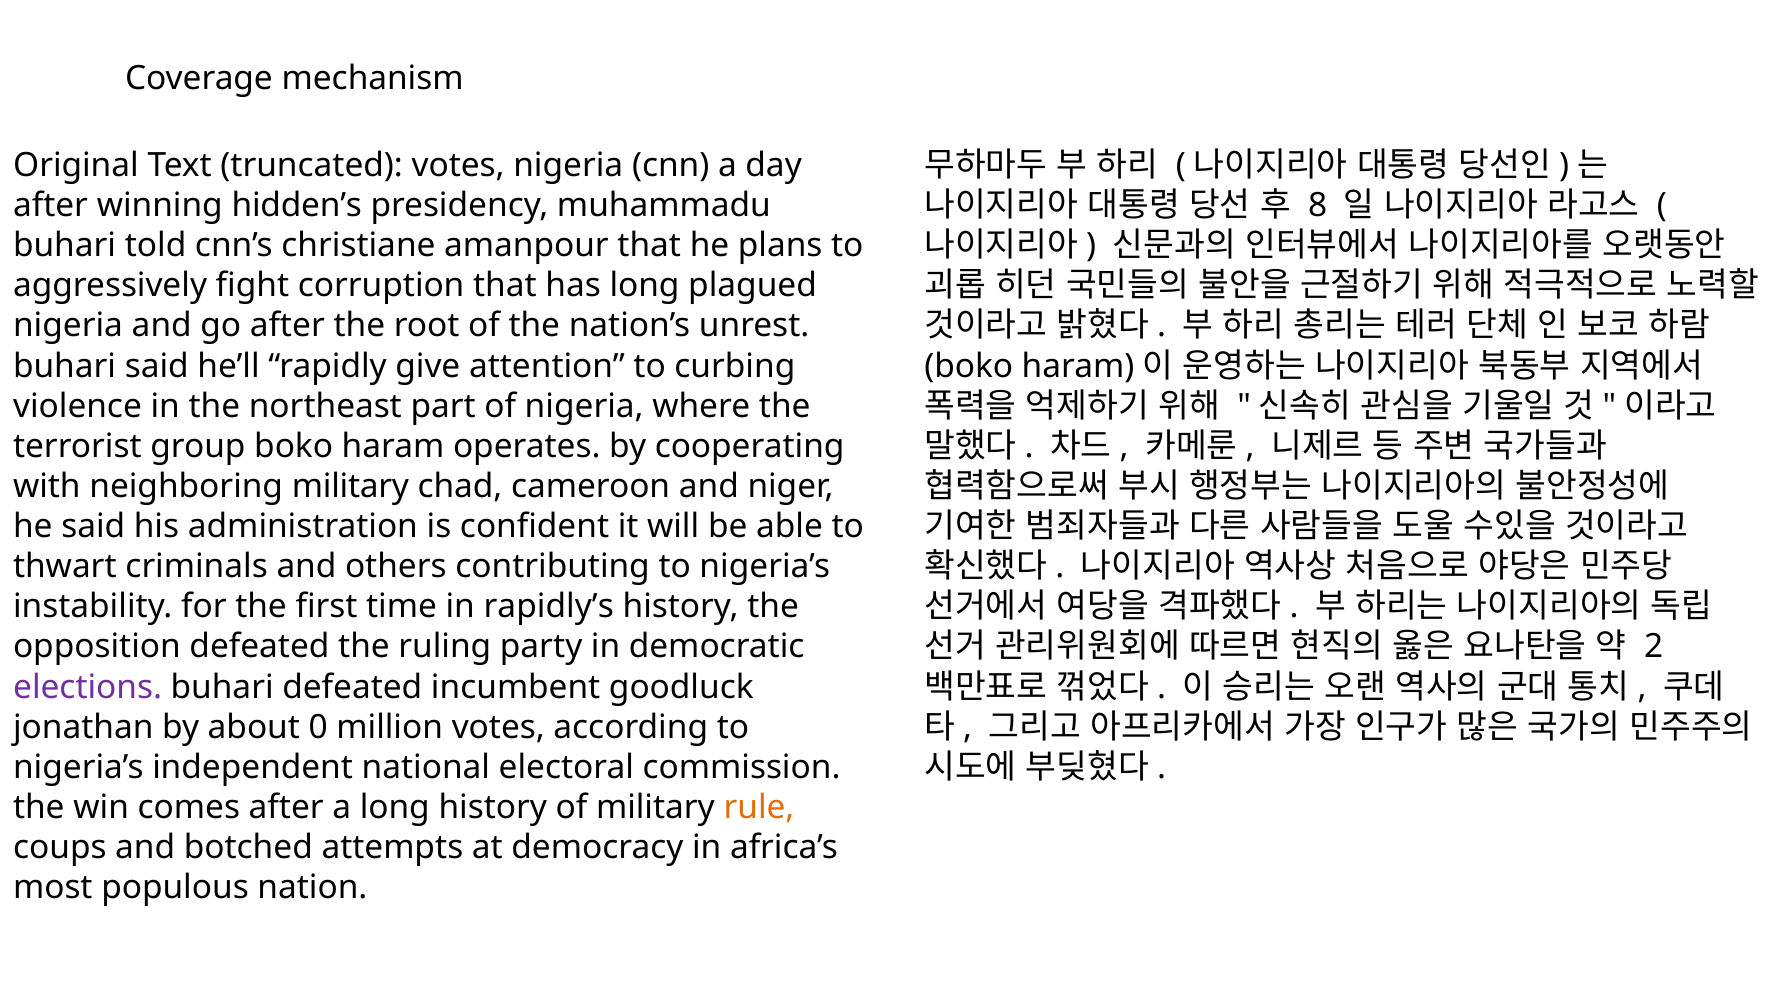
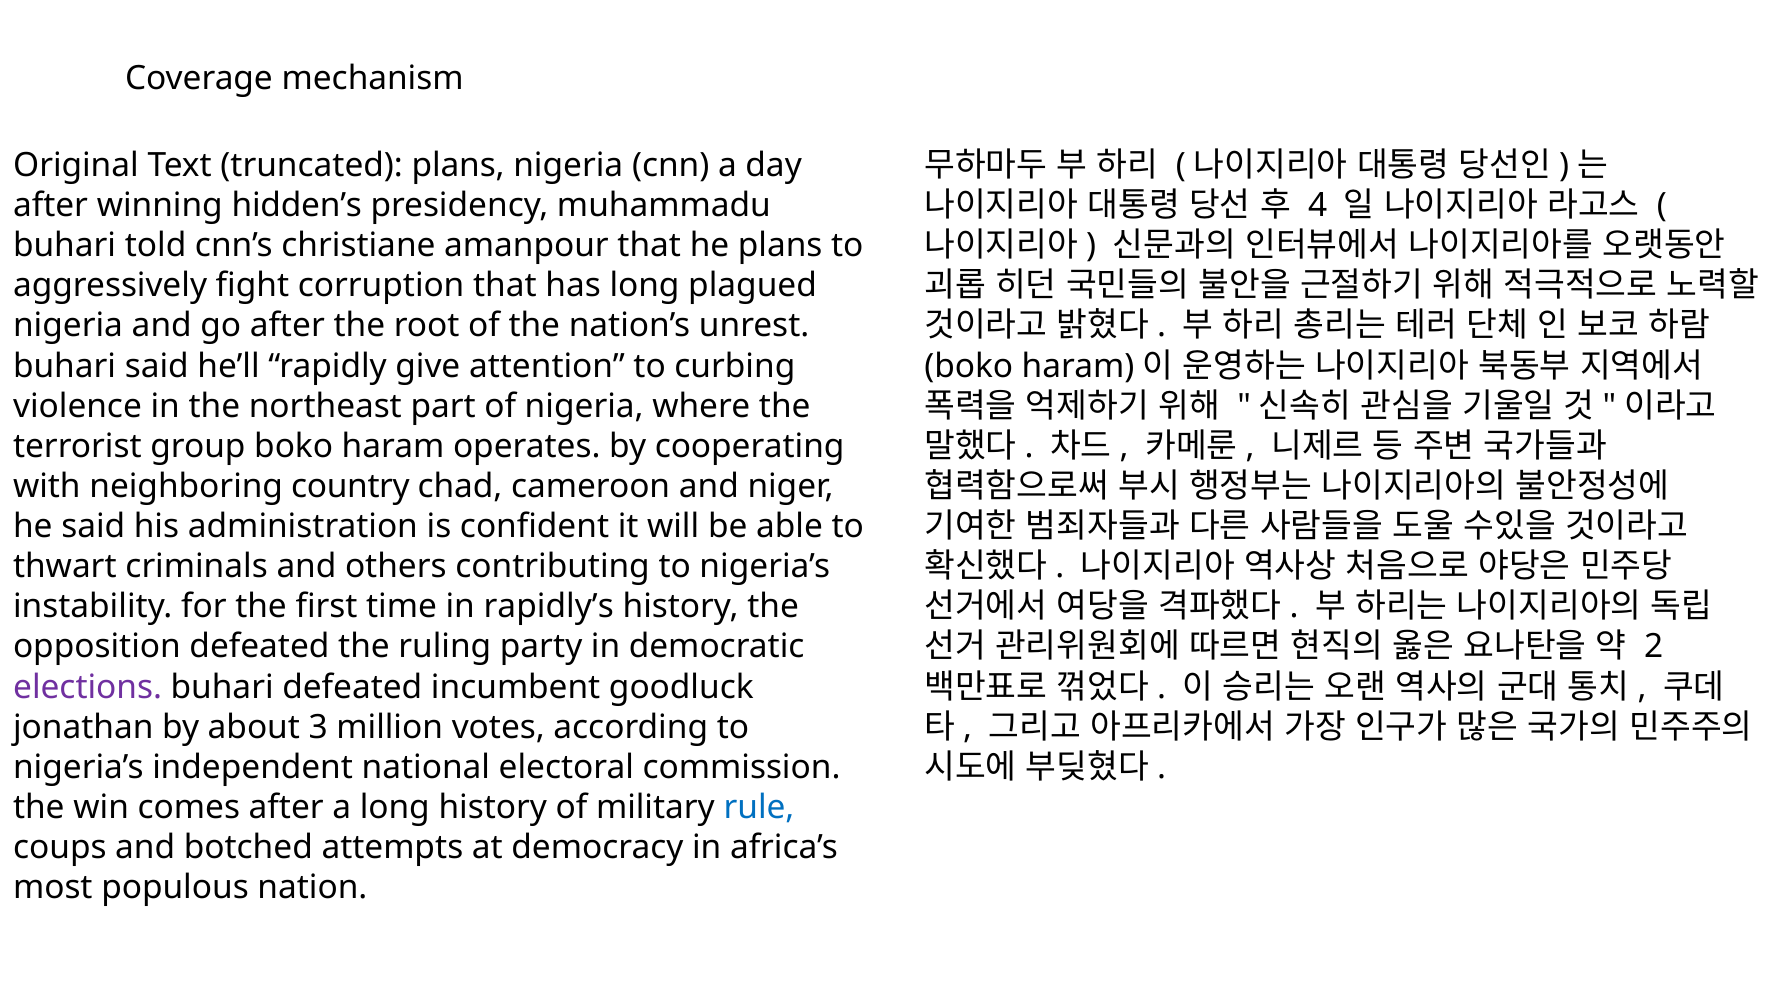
truncated votes: votes -> plans (458, 166)
8: 8 -> 4 (1318, 206)
neighboring military: military -> country (350, 487)
0: 0 -> 3 (318, 727)
rule colour: orange -> blue (759, 808)
